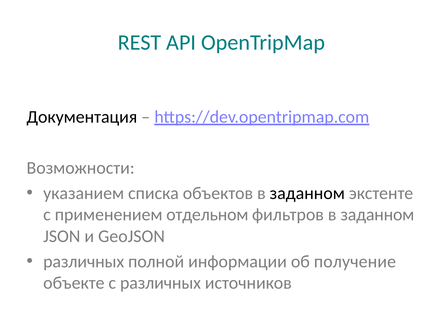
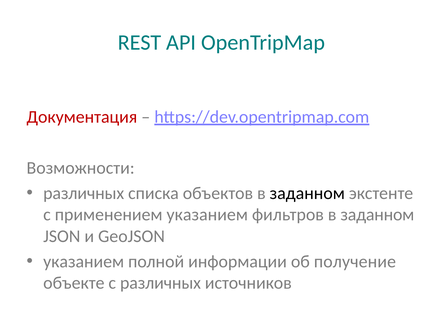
Документация colour: black -> red (82, 117)
указанием: указанием -> различных (84, 193)
применением отдельном: отдельном -> указанием (207, 215)
различных: различных -> указанием (84, 262)
